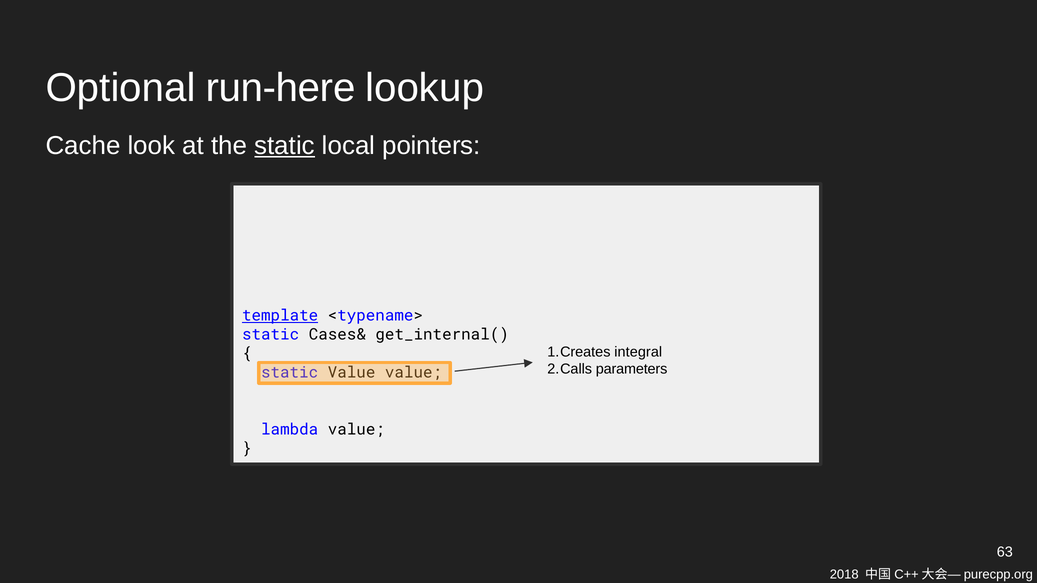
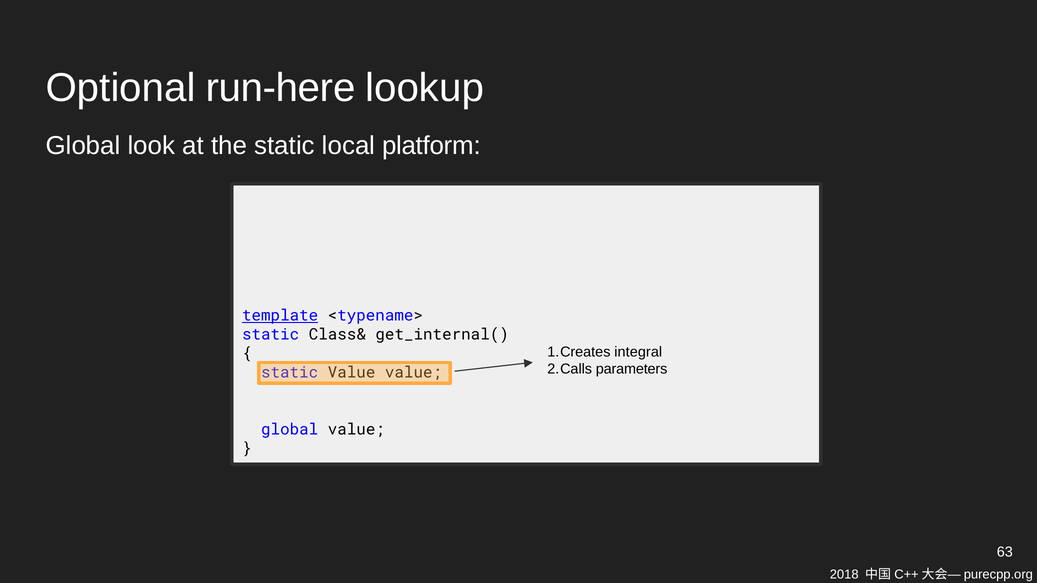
Cache: Cache -> Global (83, 146)
static underline: present -> none (285, 146)
pointers: pointers -> platform (431, 146)
Cases&: Cases& -> Class& (337, 335)
lambda: lambda -> global (290, 430)
